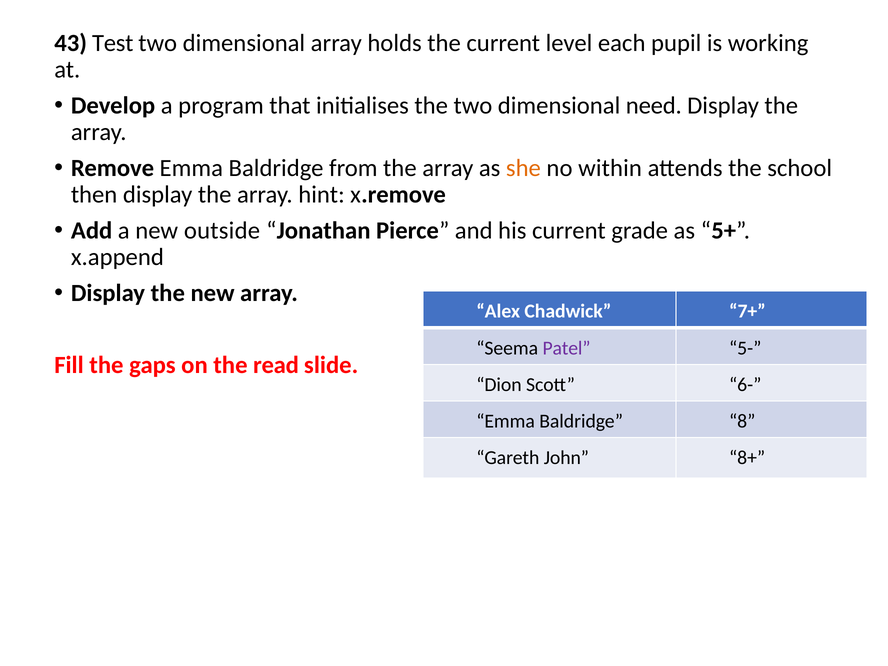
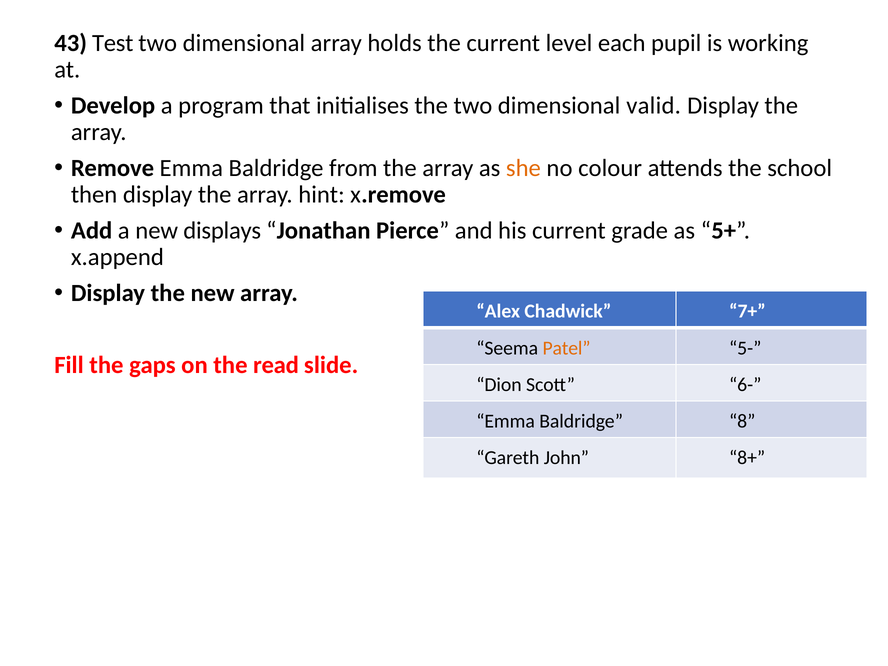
need: need -> valid (654, 105)
within: within -> colour (610, 168)
outside: outside -> displays (222, 231)
Patel colour: purple -> orange (567, 348)
